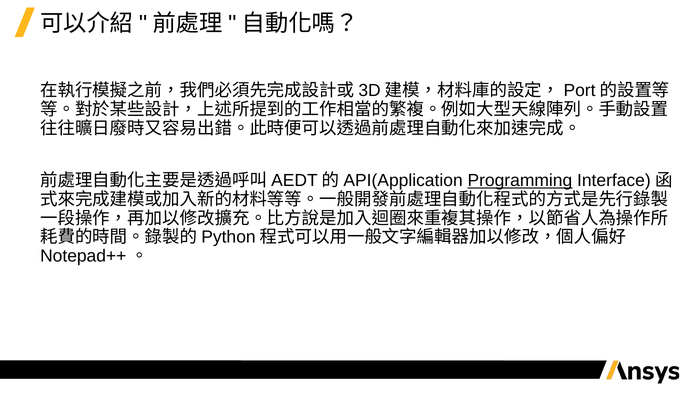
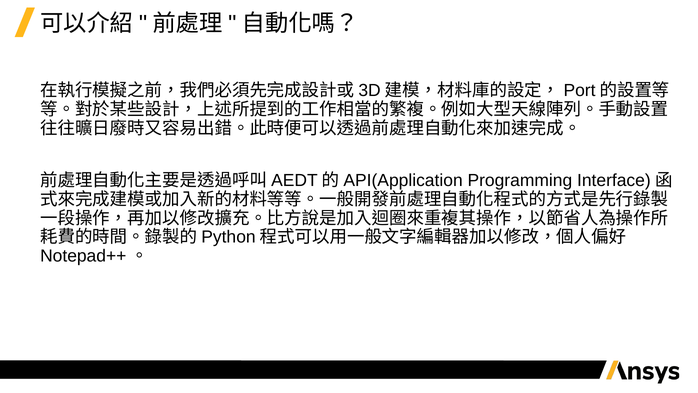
Programming underline: present -> none (520, 180)
